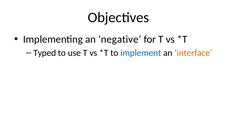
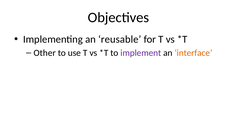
negative: negative -> reusable (120, 39)
Typed: Typed -> Other (45, 53)
implement colour: blue -> purple (141, 53)
